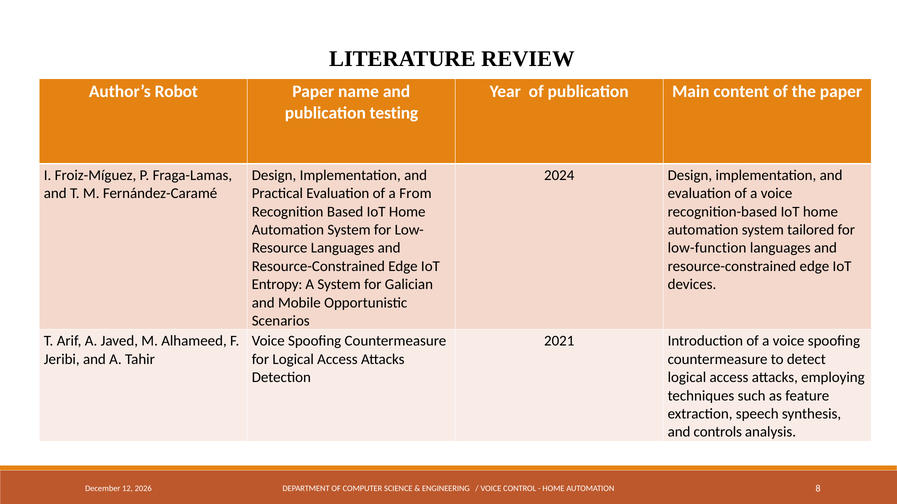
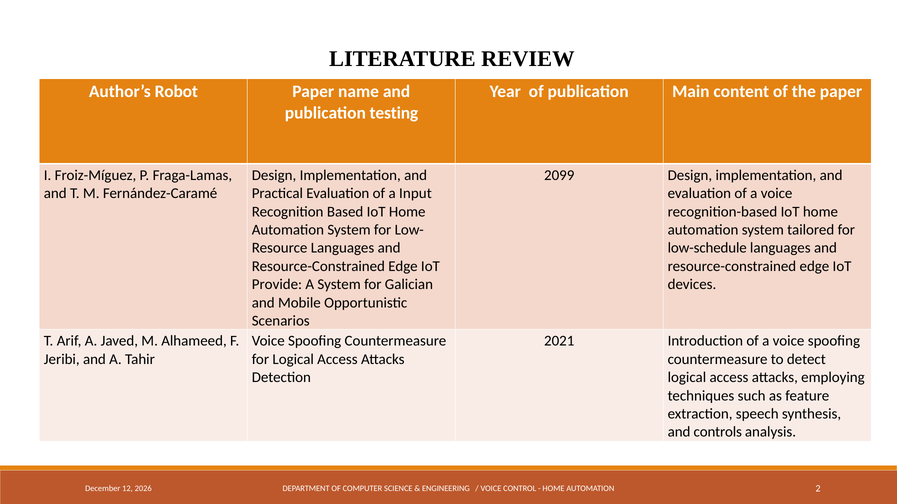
2024: 2024 -> 2099 (559, 175)
From: From -> Input (415, 194)
low-function: low-function -> low-schedule (707, 248)
Entropy: Entropy -> Provide (277, 285)
8: 8 -> 2 (818, 489)
